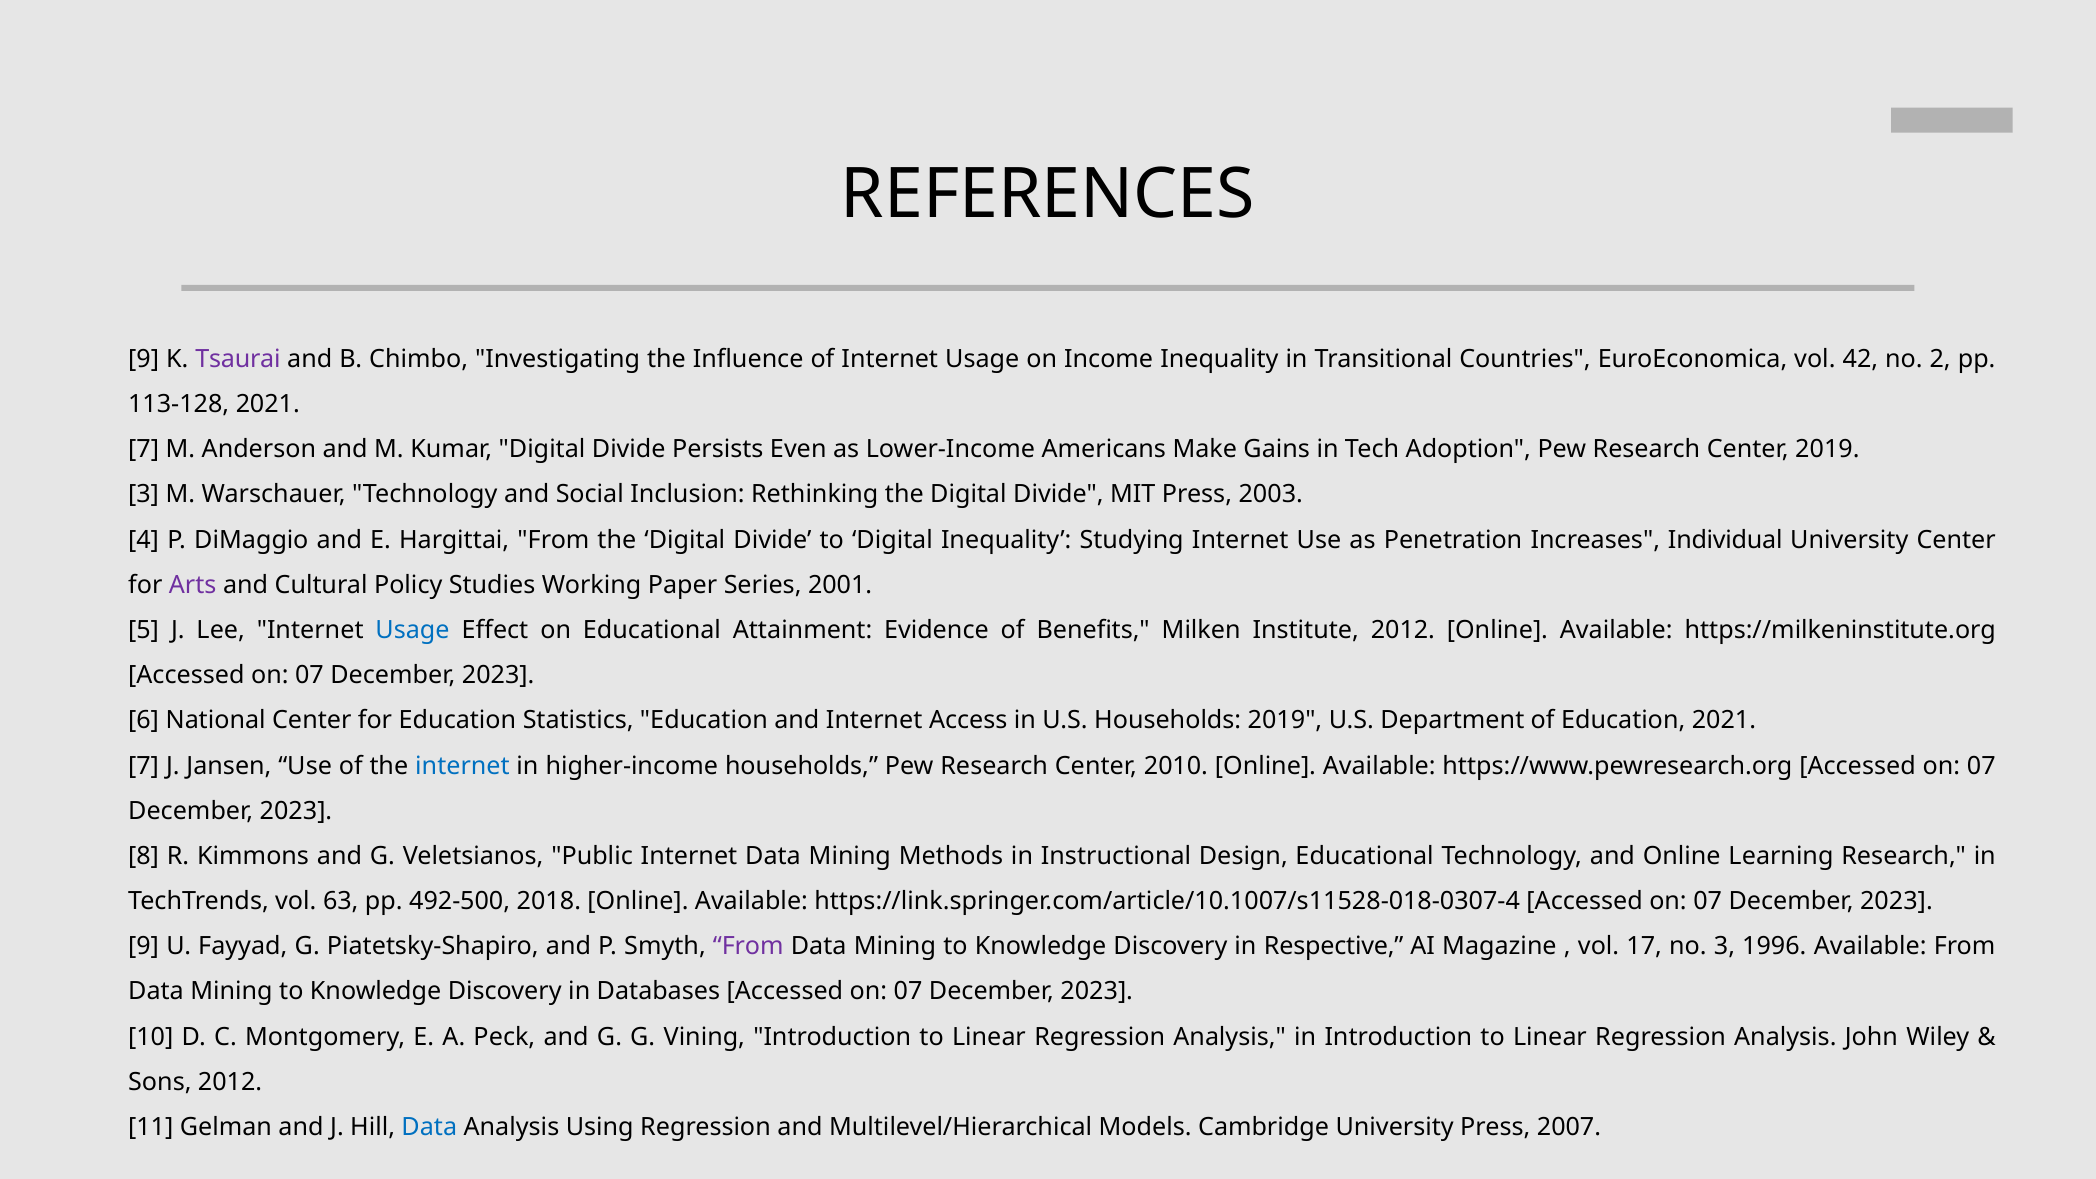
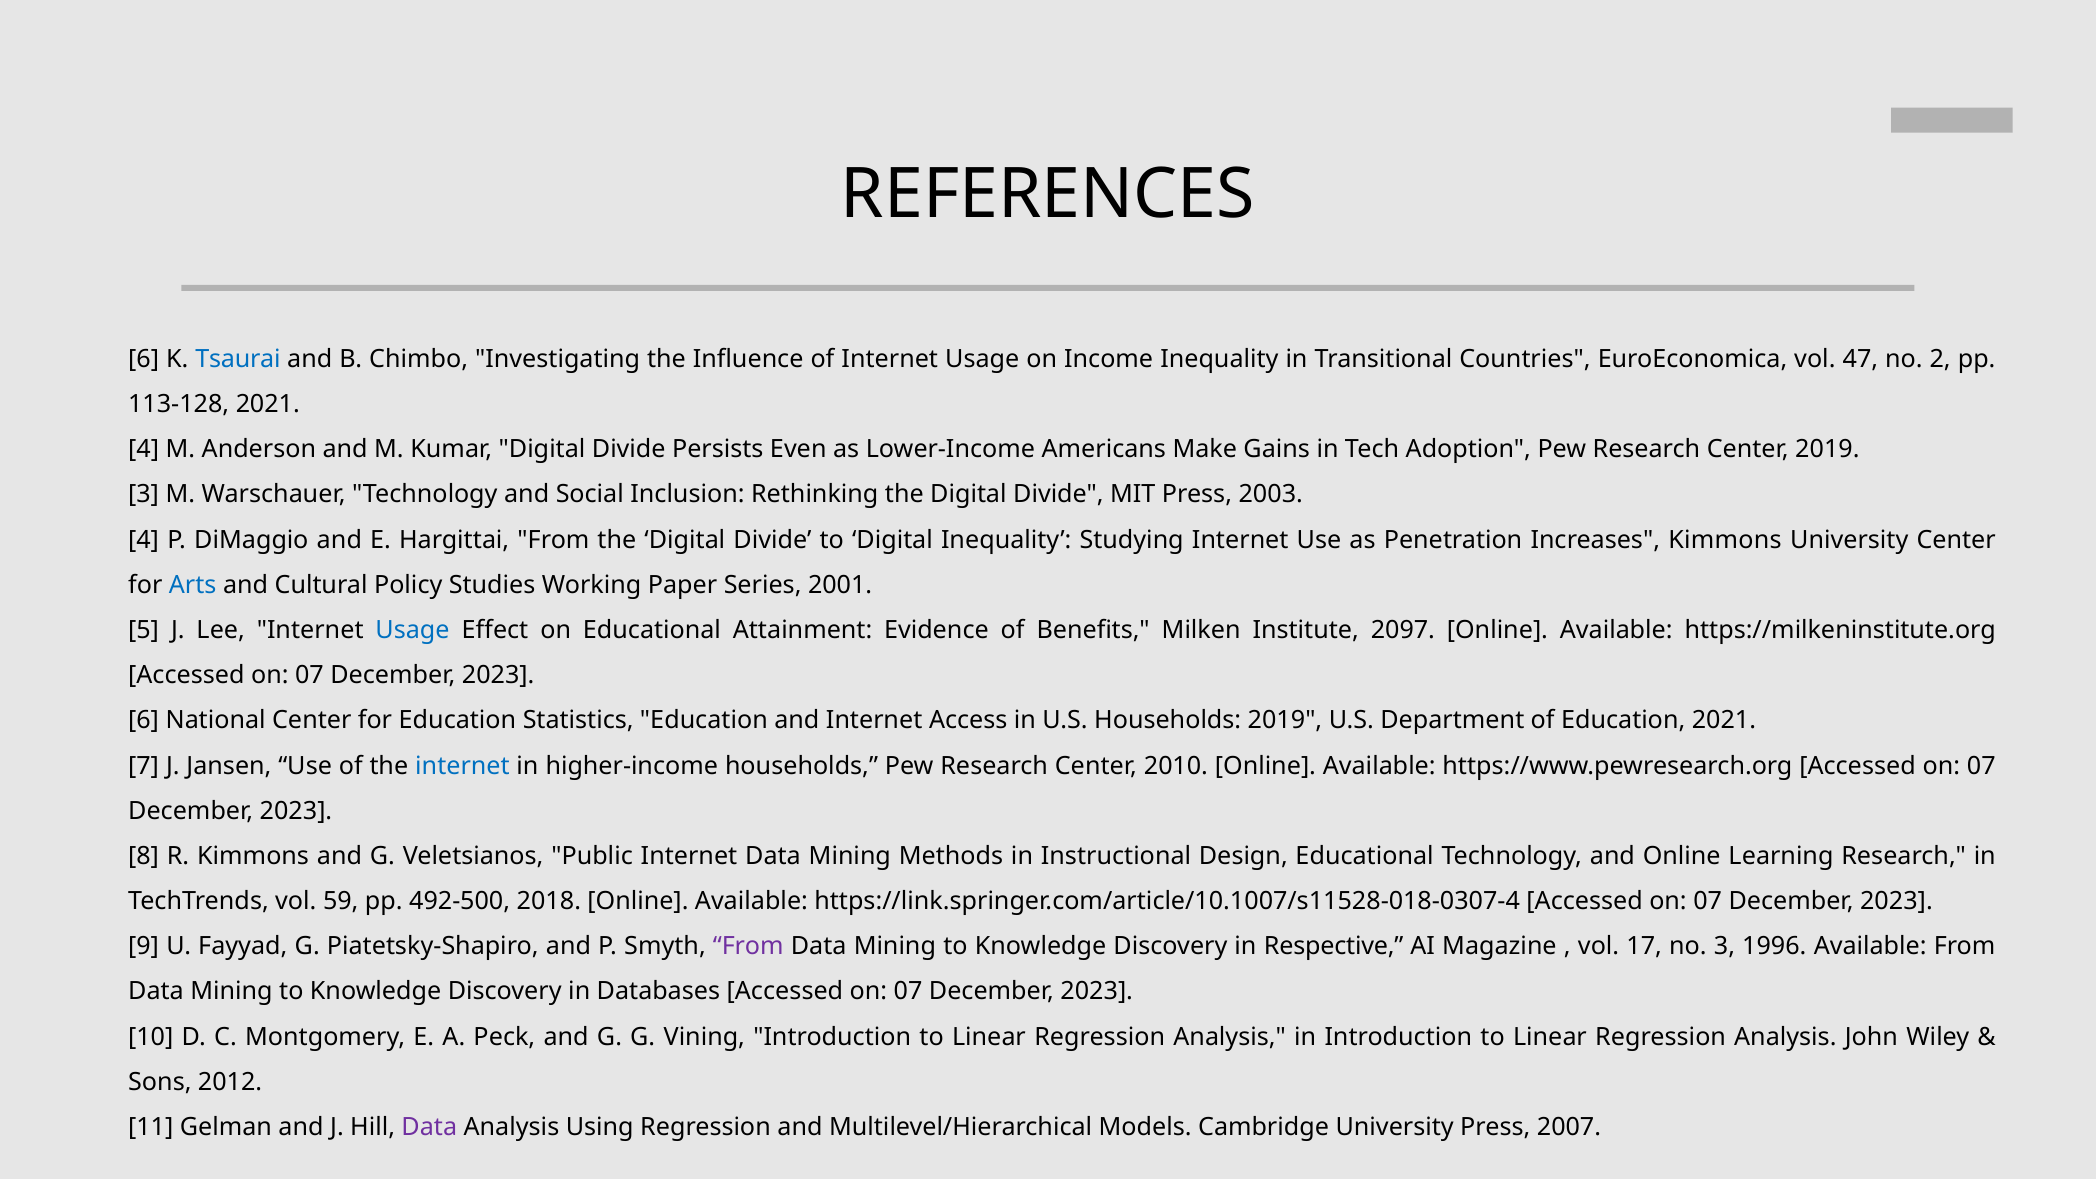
9: 9 -> 6 (144, 359)
Tsaurai colour: purple -> blue (238, 359)
42: 42 -> 47 (1860, 359)
7: 7 -> 4 (144, 450)
Increases Individual: Individual -> Kimmons (1725, 540)
Arts colour: purple -> blue (193, 585)
Institute 2012: 2012 -> 2097 (1403, 630)
63: 63 -> 59 (341, 901)
Data colour: blue -> purple (429, 1127)
